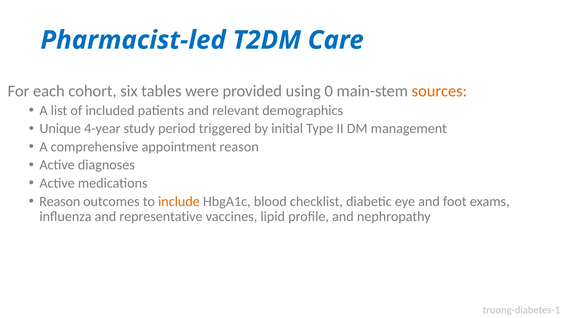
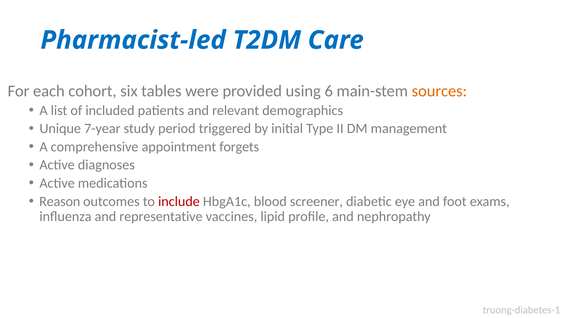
0: 0 -> 6 (329, 91)
4-year: 4-year -> 7-year (102, 129)
appointment reason: reason -> forgets (239, 147)
include colour: orange -> red (179, 201)
checklist: checklist -> screener (316, 201)
